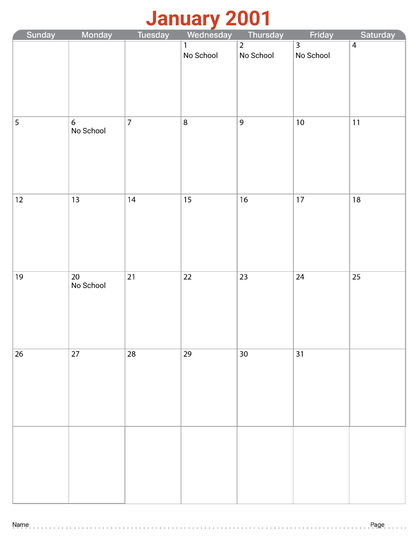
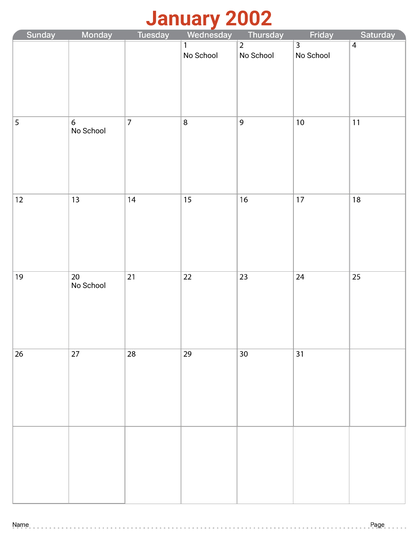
2001: 2001 -> 2002 (249, 19)
